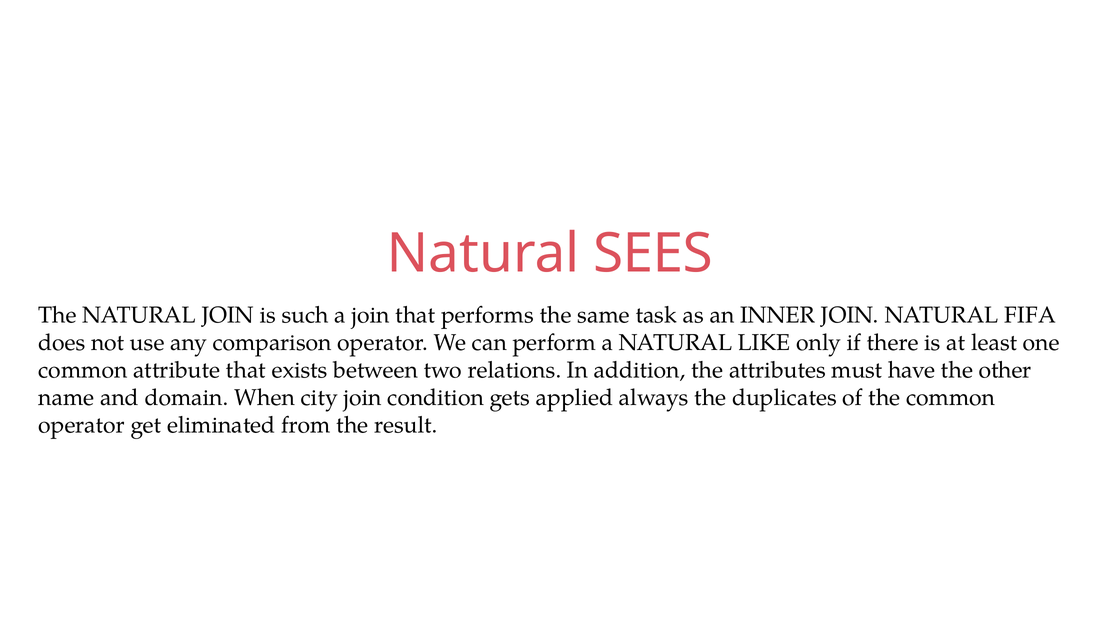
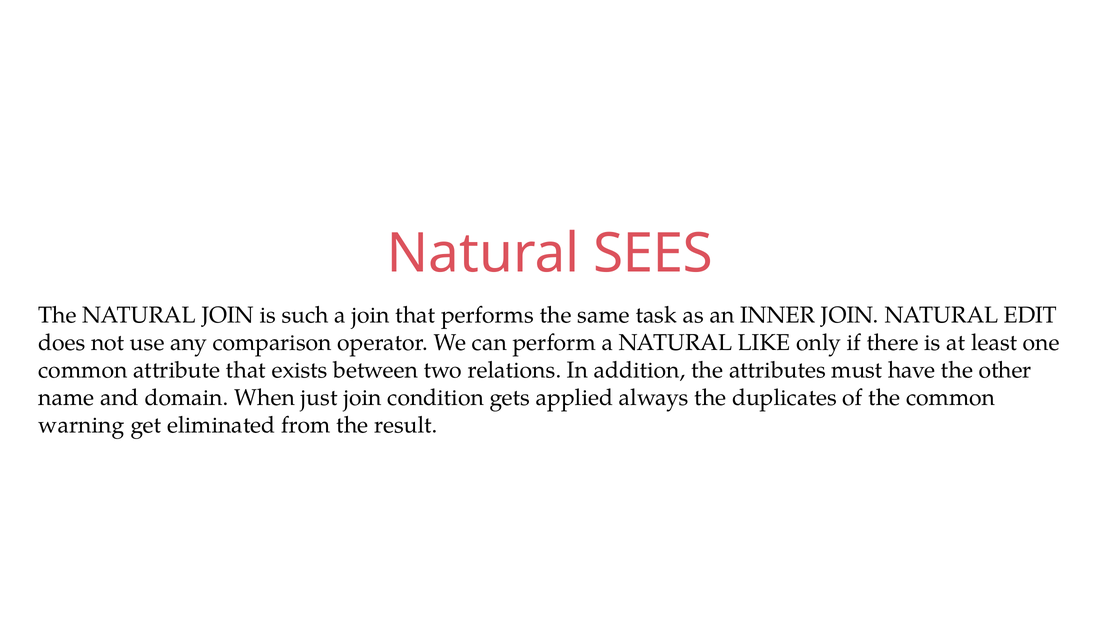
FIFA: FIFA -> EDIT (1030, 315)
city: city -> just (319, 398)
operator: operator -> warning (82, 425)
